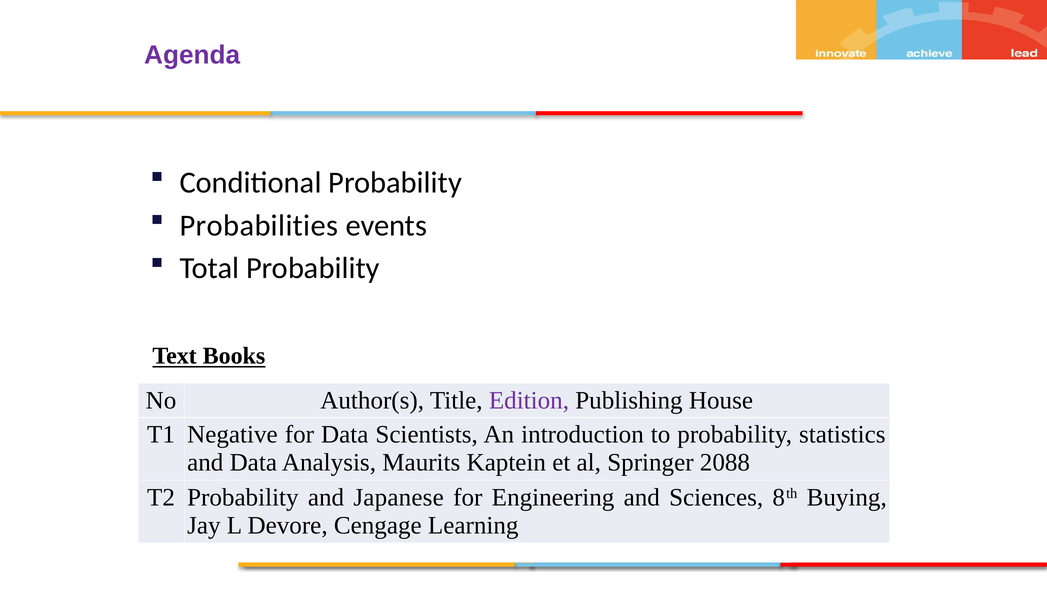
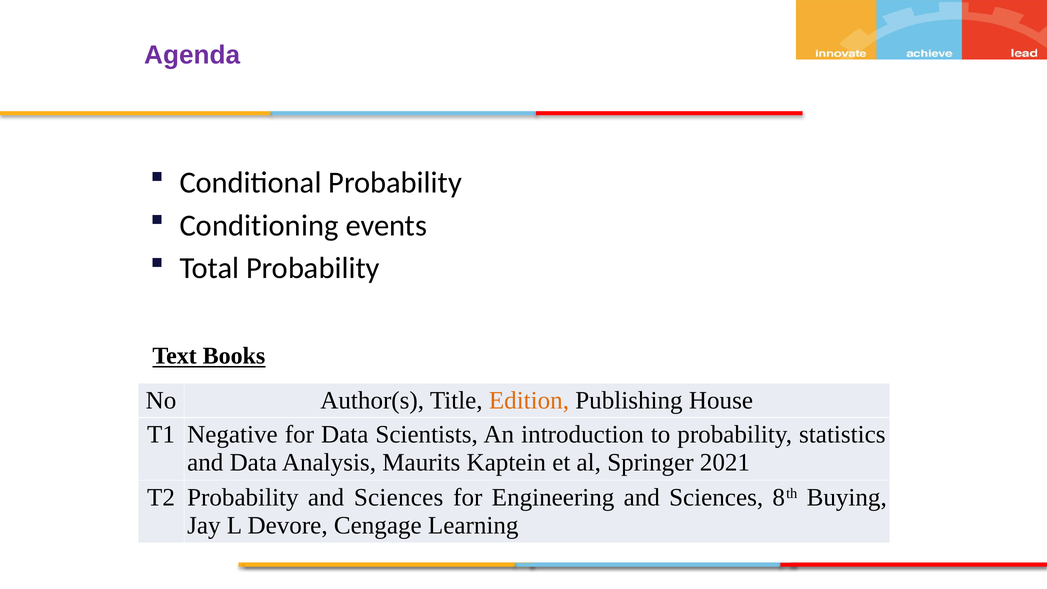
Probabilities: Probabilities -> Conditioning (259, 226)
Edition colour: purple -> orange (529, 400)
2088: 2088 -> 2021 (725, 462)
Probability and Japanese: Japanese -> Sciences (399, 497)
